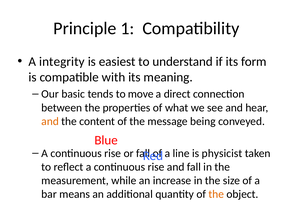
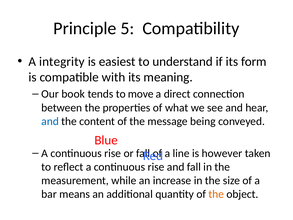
1: 1 -> 5 (127, 28)
basic: basic -> book (73, 94)
and colour: orange -> blue (50, 121)
physicist: physicist -> however (222, 153)
